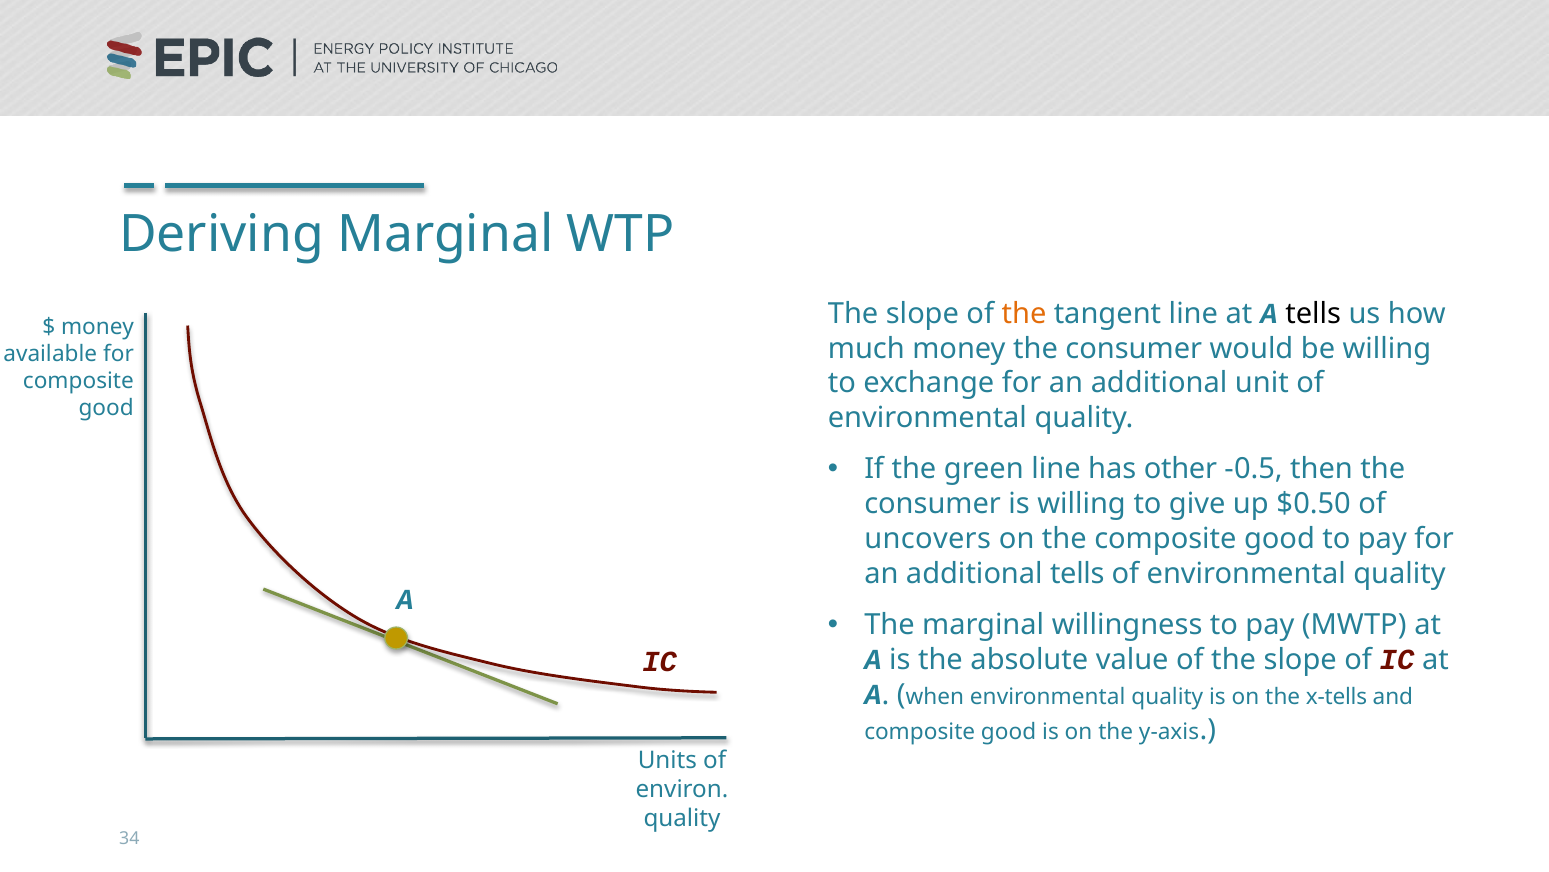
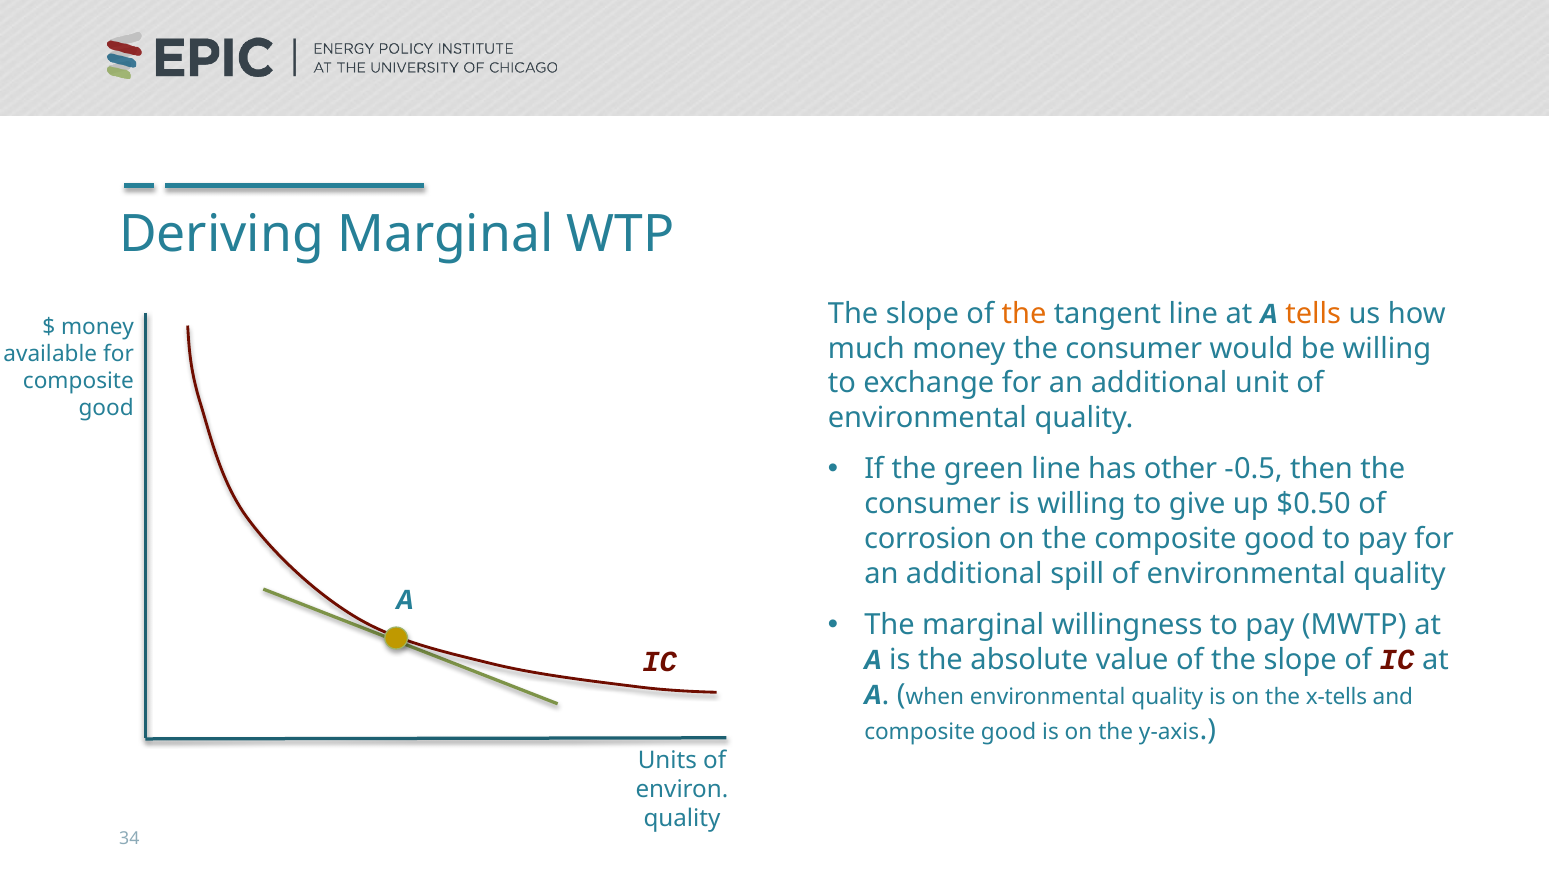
tells colour: black -> orange (1313, 313)
uncovers: uncovers -> corrosion (928, 539)
additional tells: tells -> spill (1077, 573)
